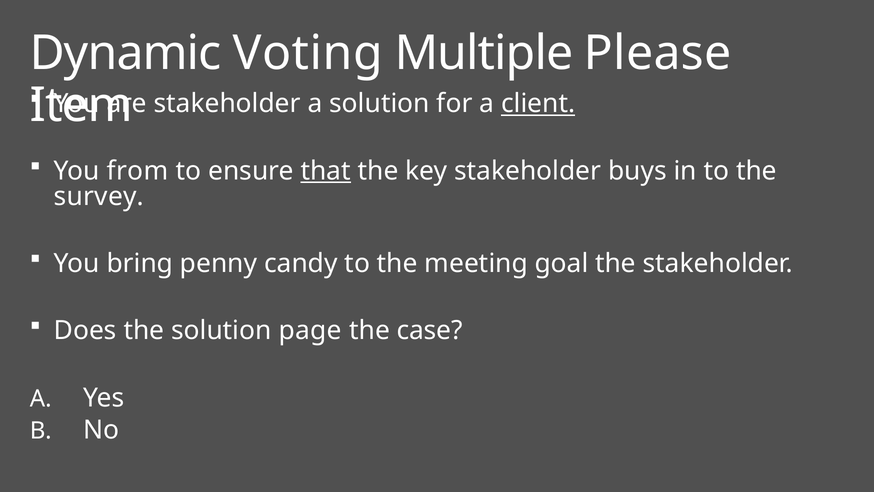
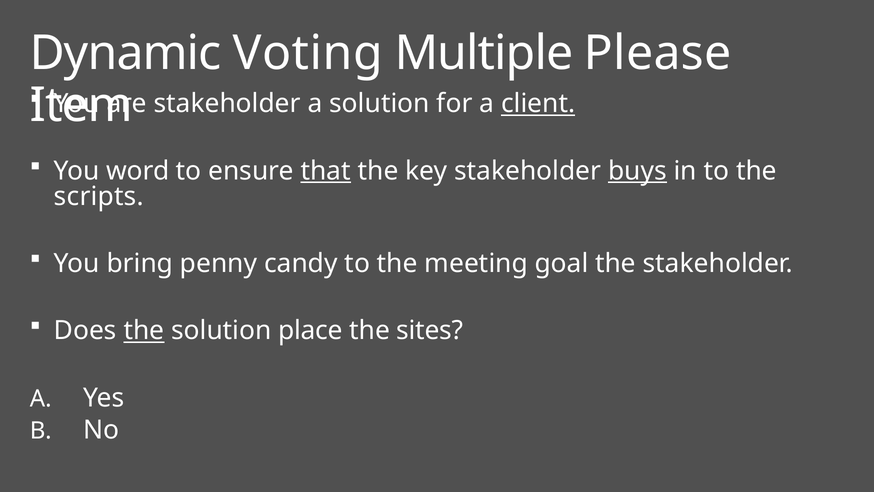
from: from -> word (138, 171)
buys underline: none -> present (637, 171)
survey: survey -> scripts (99, 196)
the underline: none -> present (144, 330)
page: page -> place (310, 330)
case: case -> sites (430, 330)
